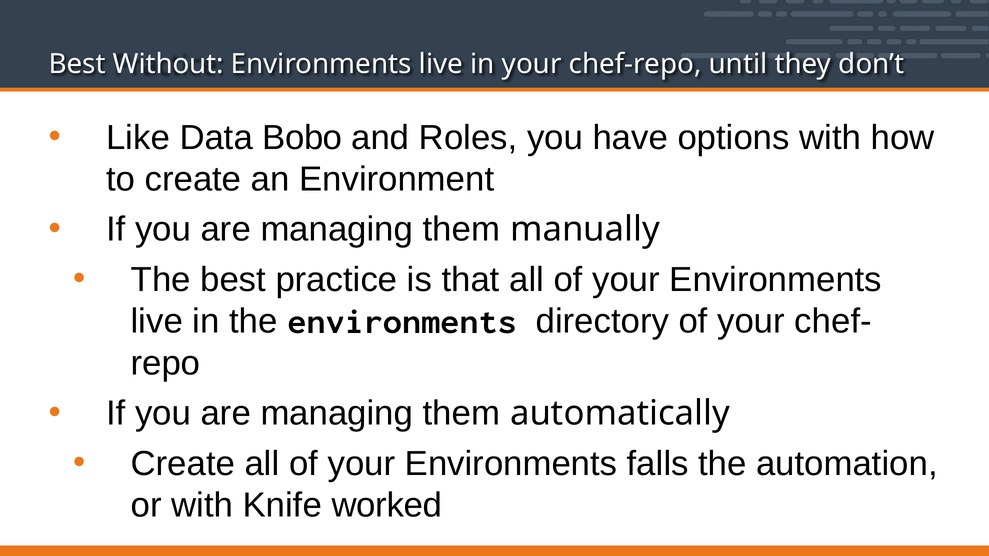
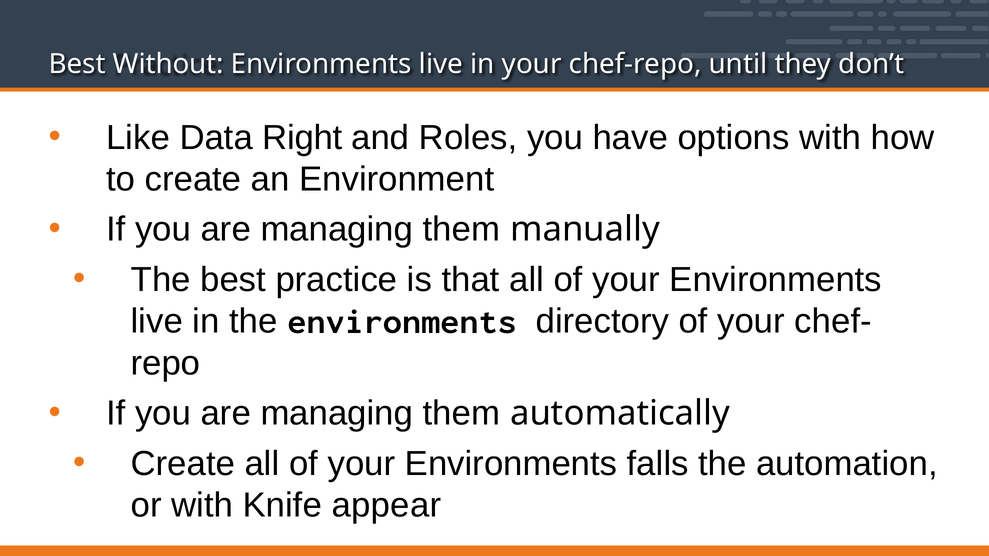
Bobo: Bobo -> Right (302, 138)
worked: worked -> appear (386, 506)
